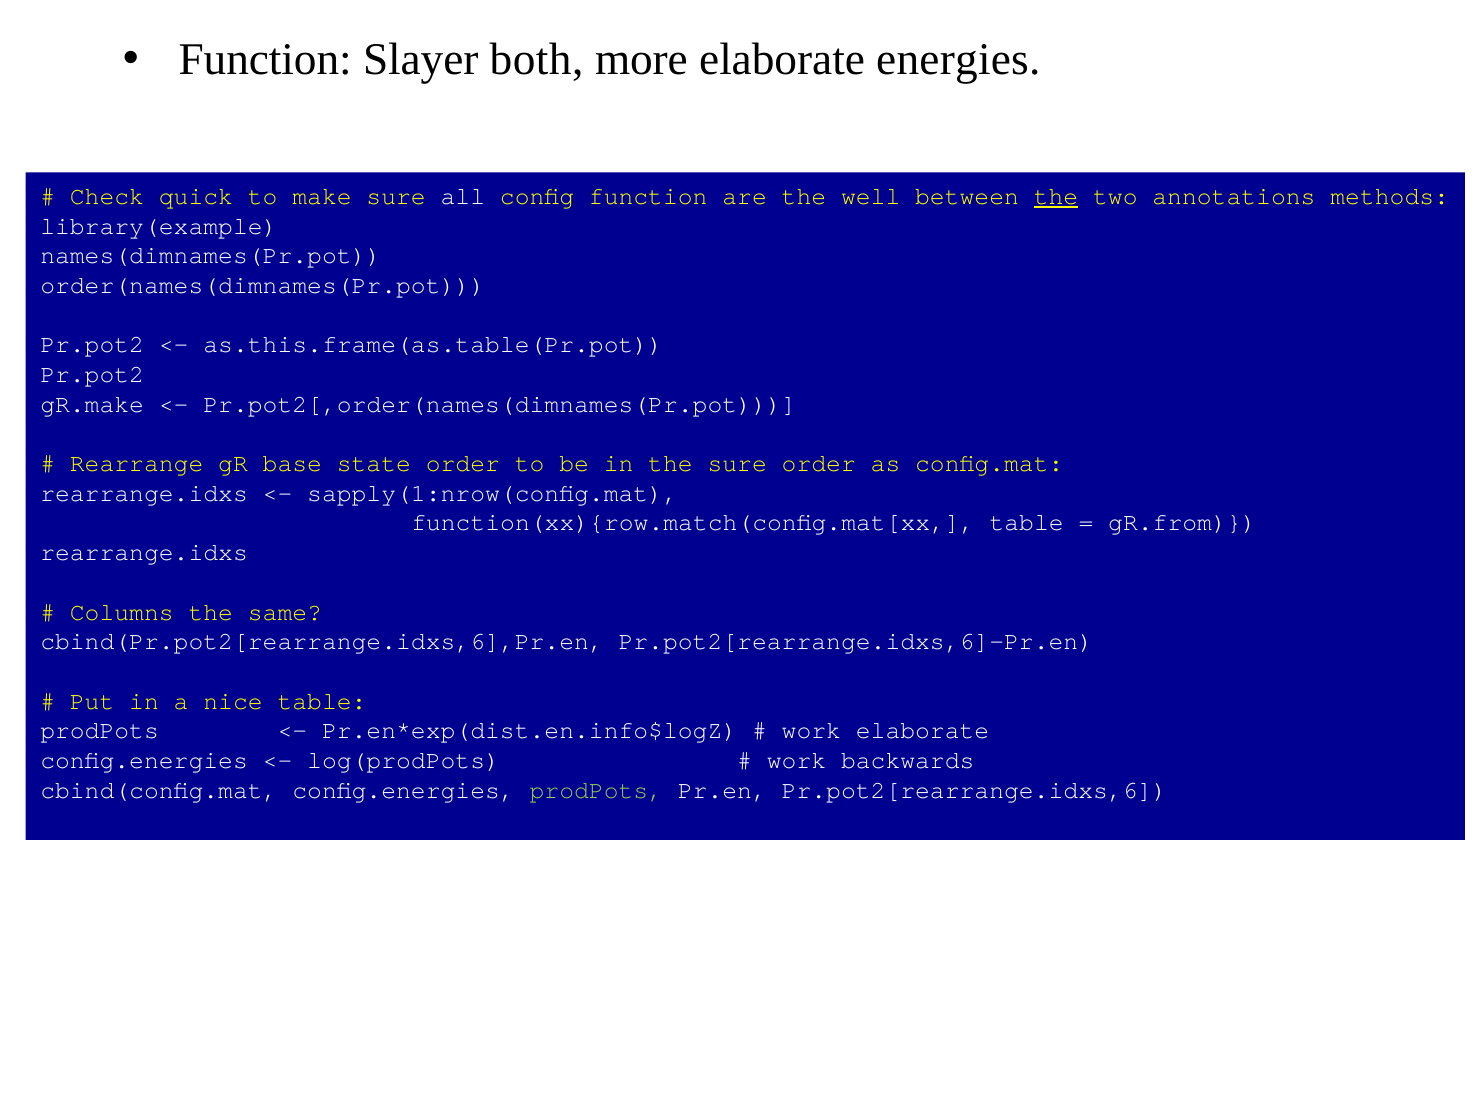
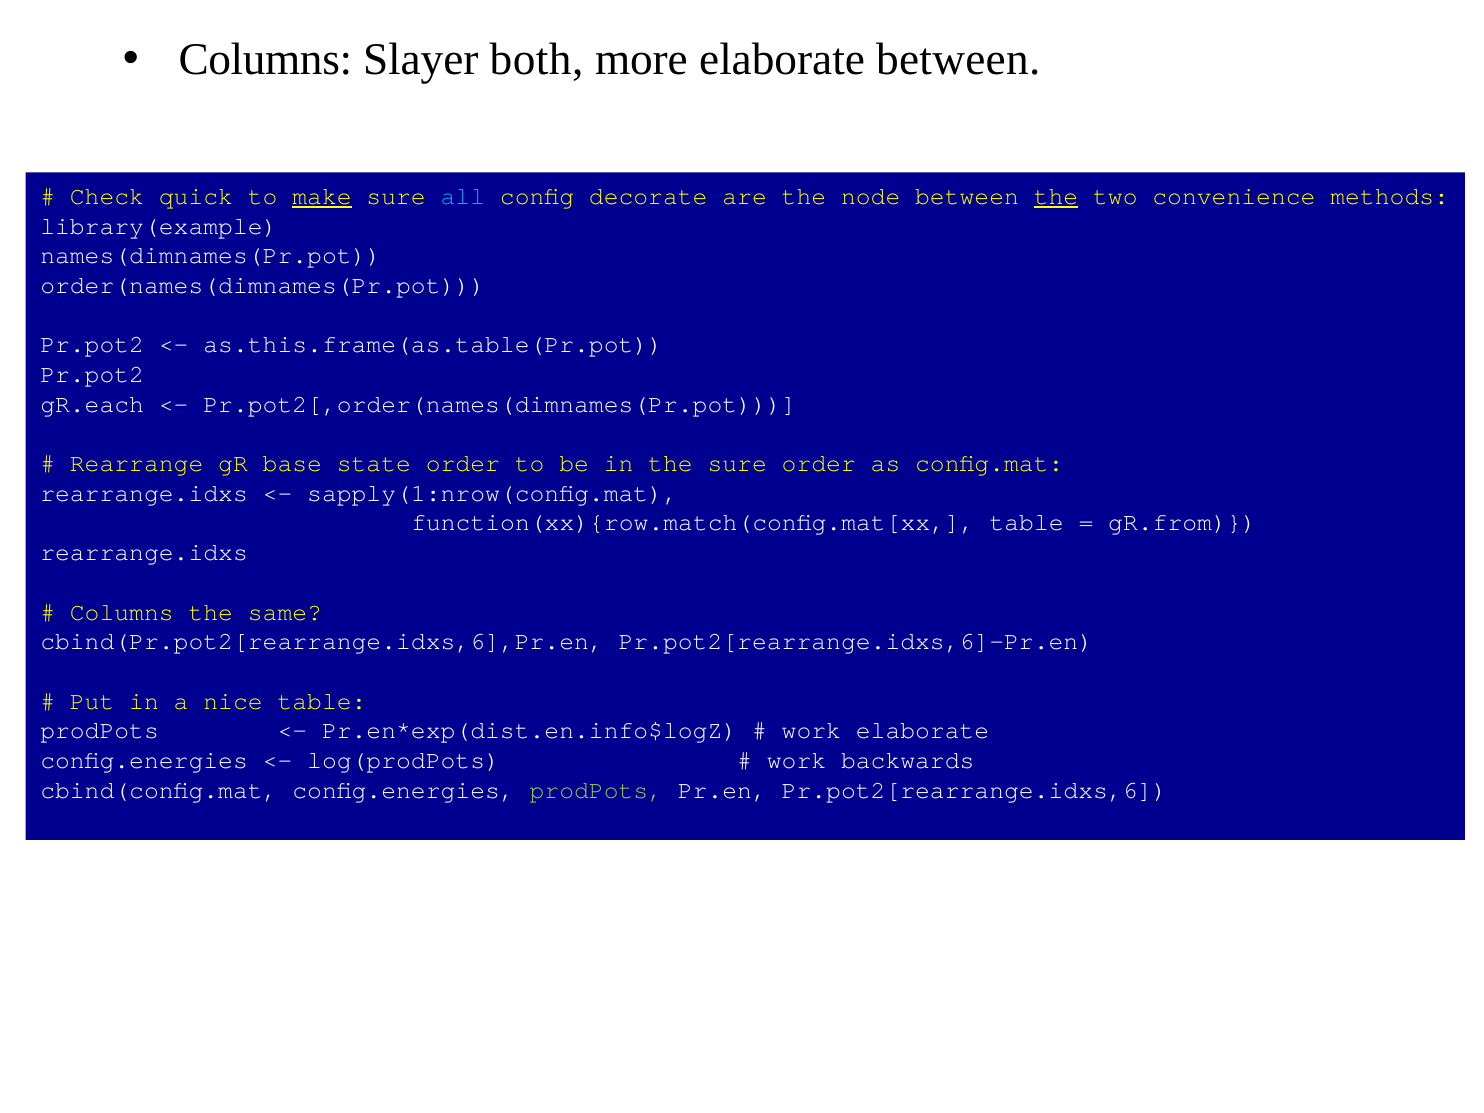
Function: Function -> Columns (265, 60)
elaborate energies: energies -> between (958, 60)
make underline: none -> present (322, 196)
all colour: white -> light blue (463, 196)
config function: function -> decorate (648, 196)
well: well -> node (871, 196)
annotations: annotations -> convenience (1234, 196)
gR.make: gR.make -> gR.each (92, 404)
